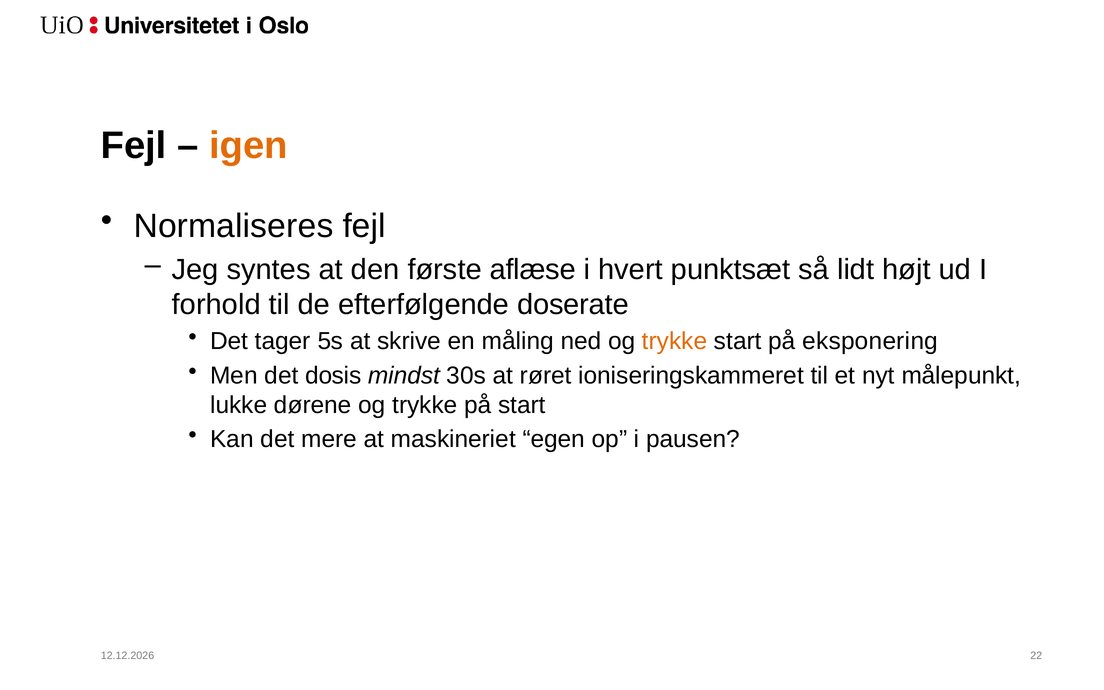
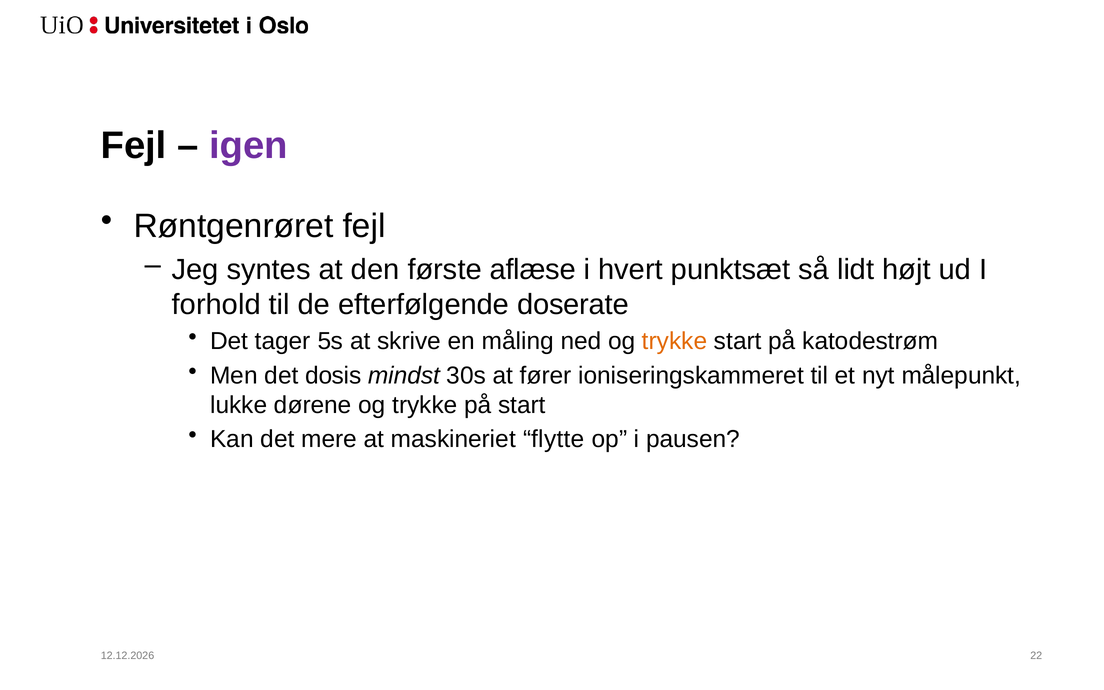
igen colour: orange -> purple (248, 146)
Normaliseres: Normaliseres -> Røntgenrøret (234, 226)
eksponering: eksponering -> katodestrøm (870, 341)
røret: røret -> fører (546, 376)
egen: egen -> flytte (554, 439)
